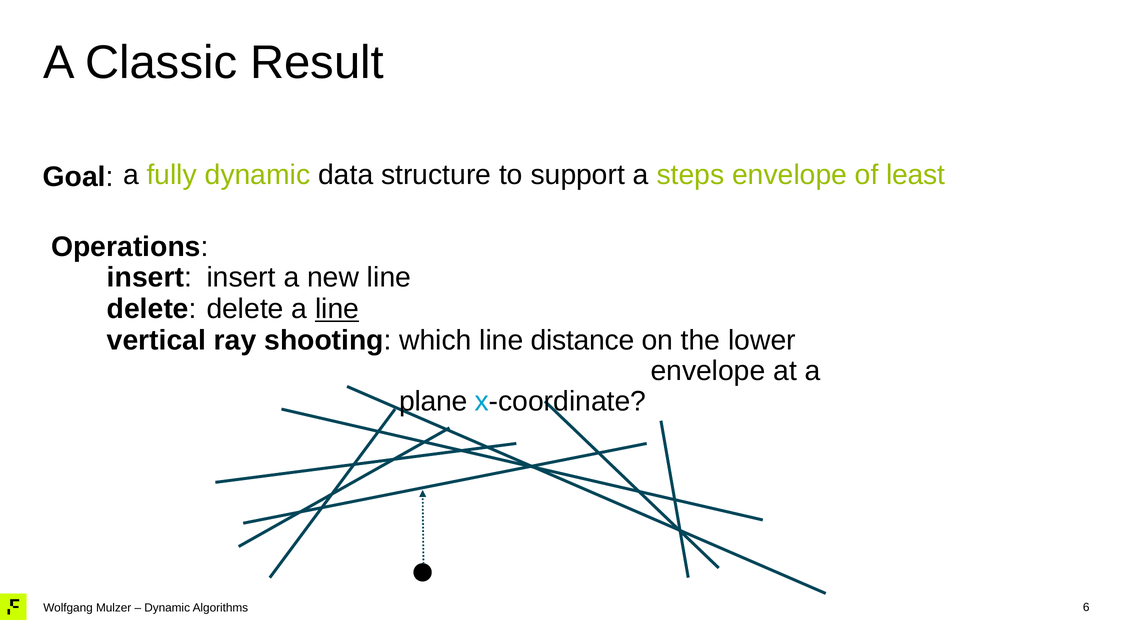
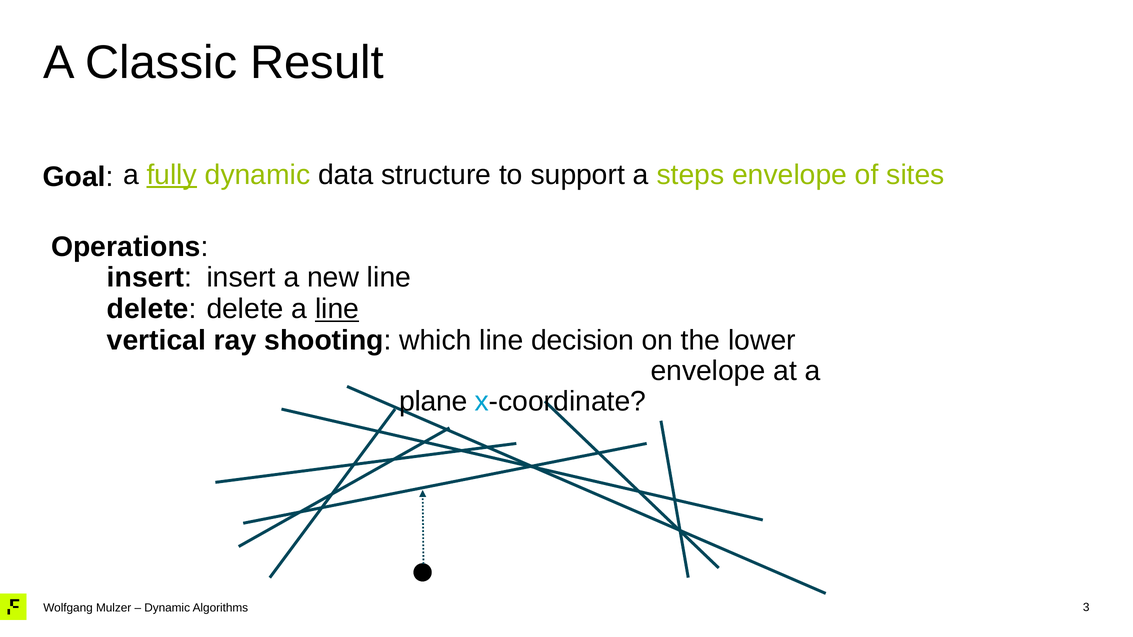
fully underline: none -> present (172, 175)
least: least -> sites (916, 175)
distance: distance -> decision (583, 340)
6: 6 -> 3 (1086, 608)
